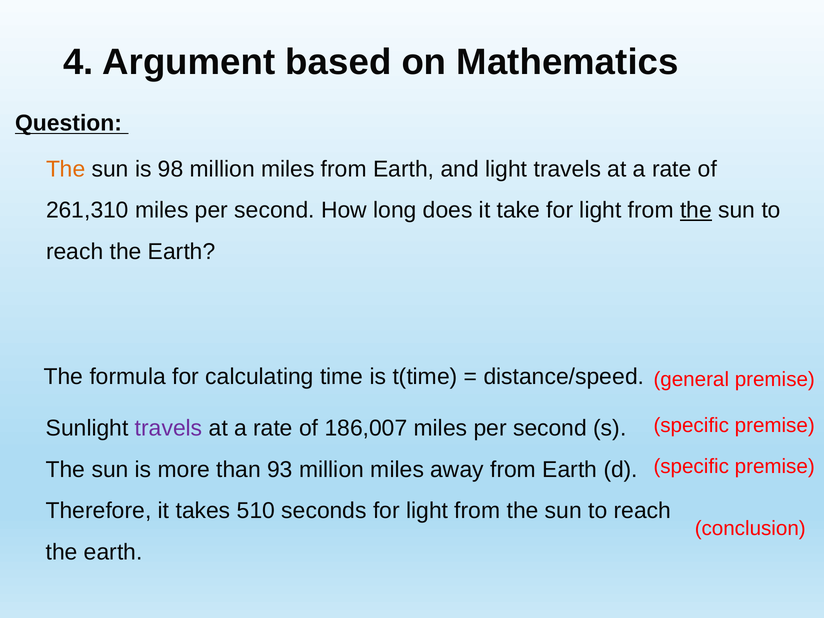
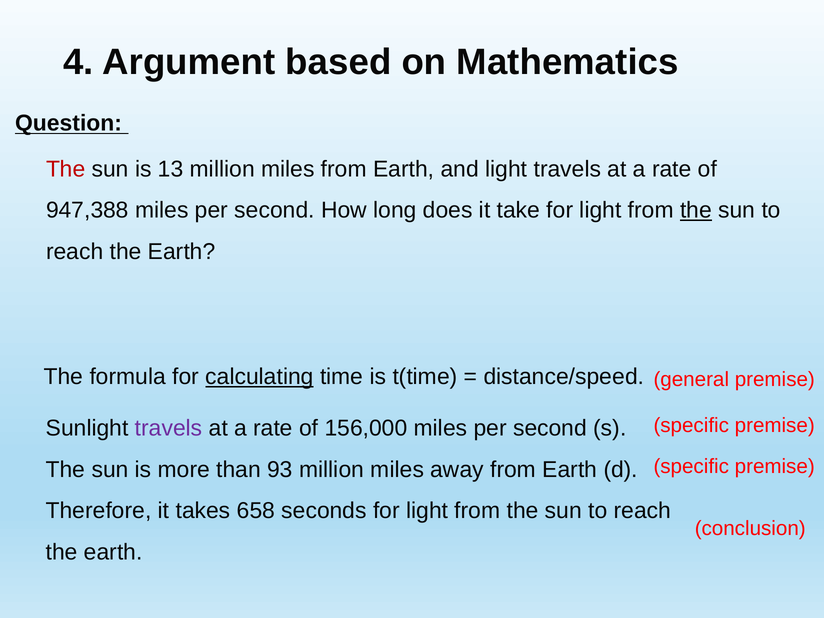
The colour: orange -> red (66, 169)
98: 98 -> 13 (171, 169)
261,310: 261,310 -> 947,388 (87, 210)
calculating underline: none -> present (259, 377)
186,007: 186,007 -> 156,000 (366, 428)
510: 510 -> 658 (256, 511)
